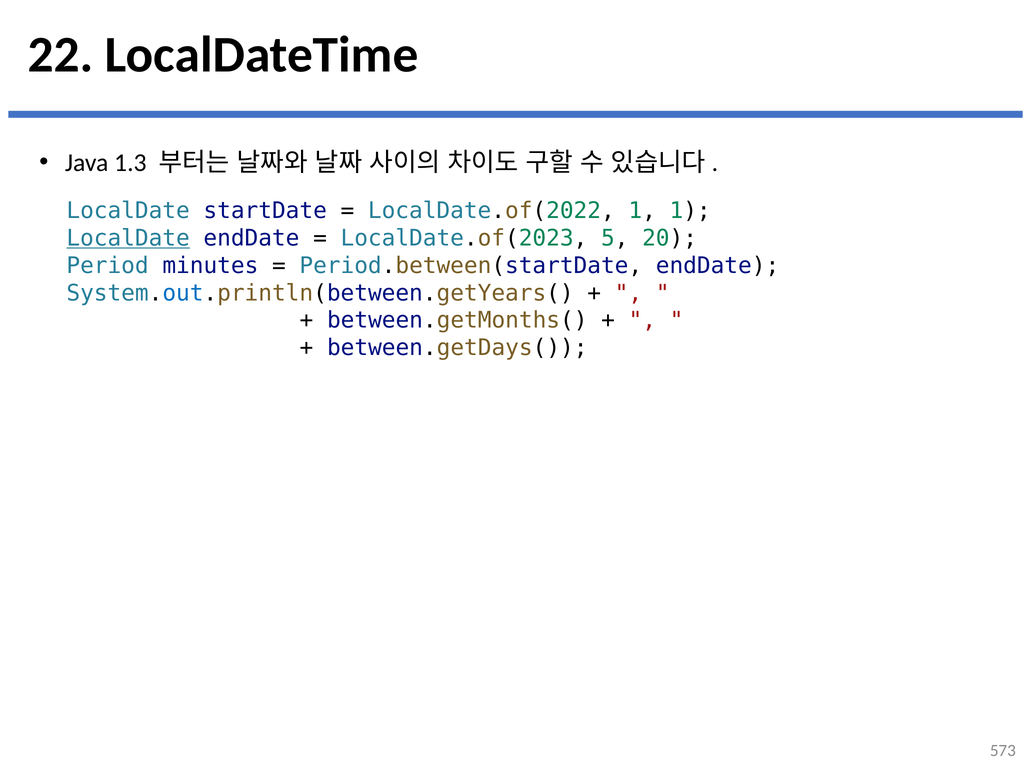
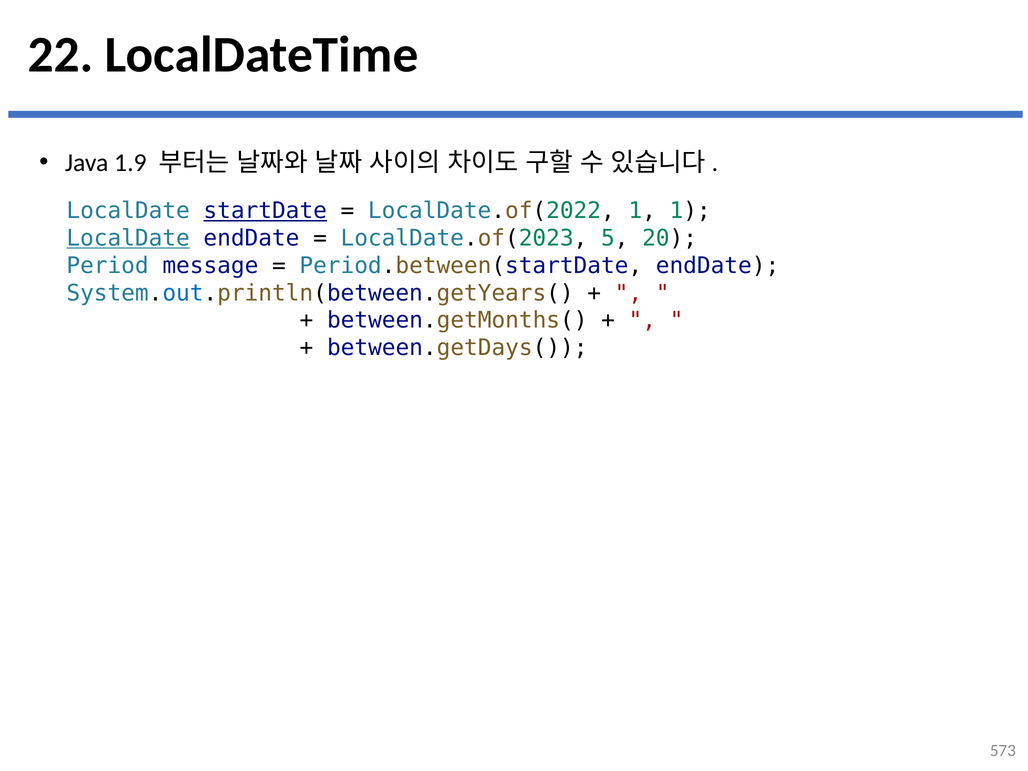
1.3: 1.3 -> 1.9 (130, 163)
startDate underline: none -> present (265, 211)
minutes: minutes -> message (210, 266)
